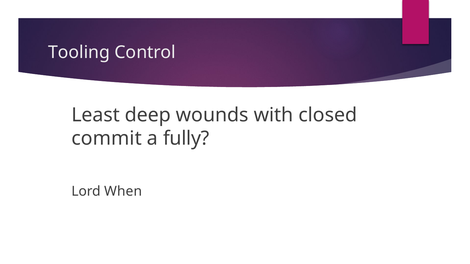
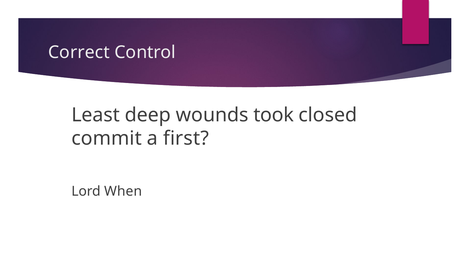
Tooling: Tooling -> Correct (79, 52)
with: with -> took (274, 115)
fully: fully -> first (186, 139)
